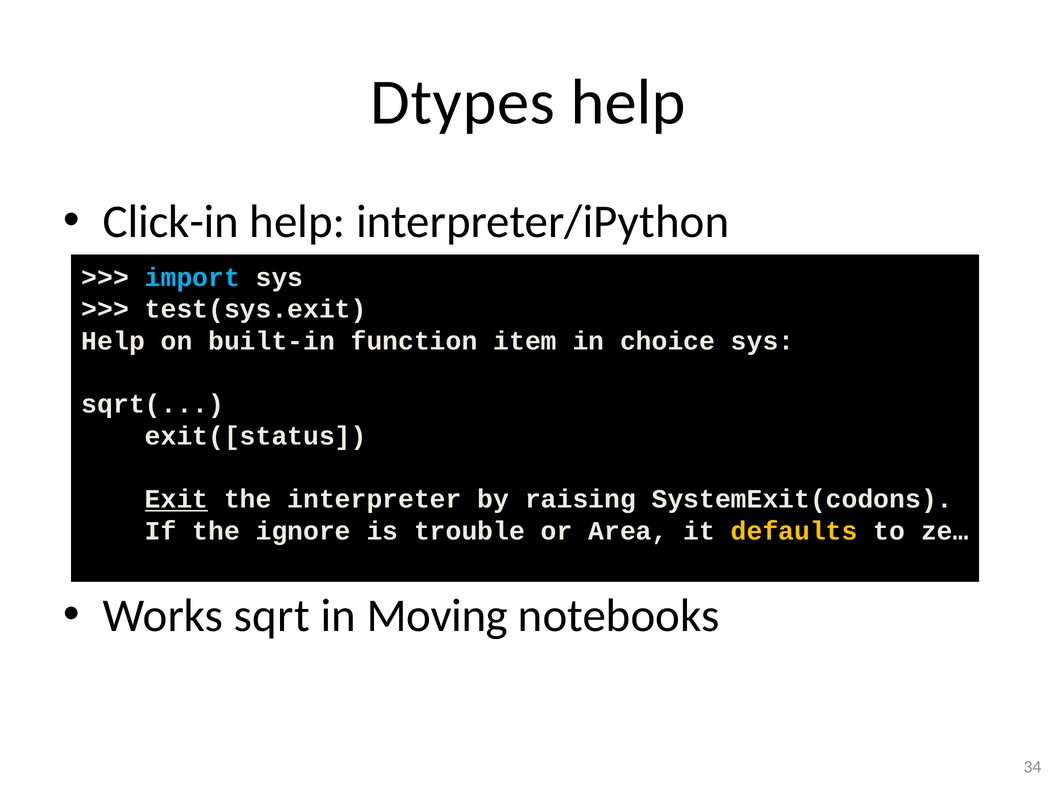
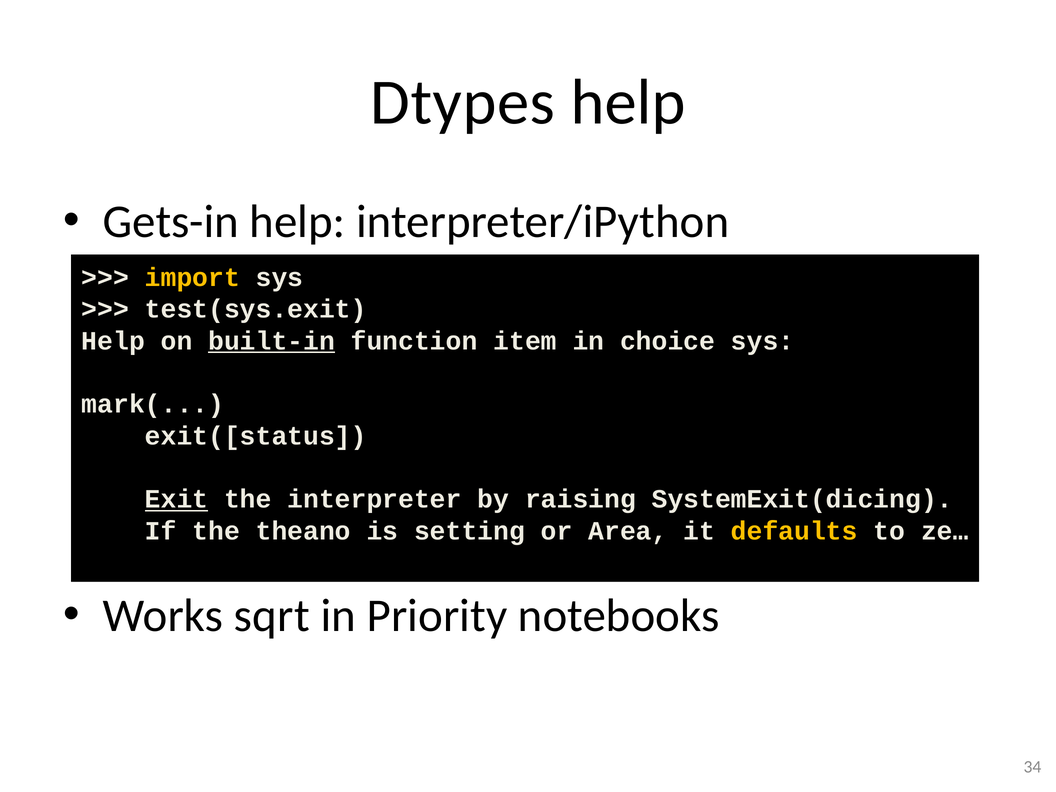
Click-in: Click-in -> Gets-in (171, 222)
import colour: light blue -> yellow (192, 277)
built-in underline: none -> present (272, 341)
sqrt(: sqrt( -> mark( (153, 404)
SystemExit(codons: SystemExit(codons -> SystemExit(dicing (802, 499)
ignore: ignore -> theano (303, 531)
trouble: trouble -> setting (470, 531)
Moving: Moving -> Priority (437, 616)
